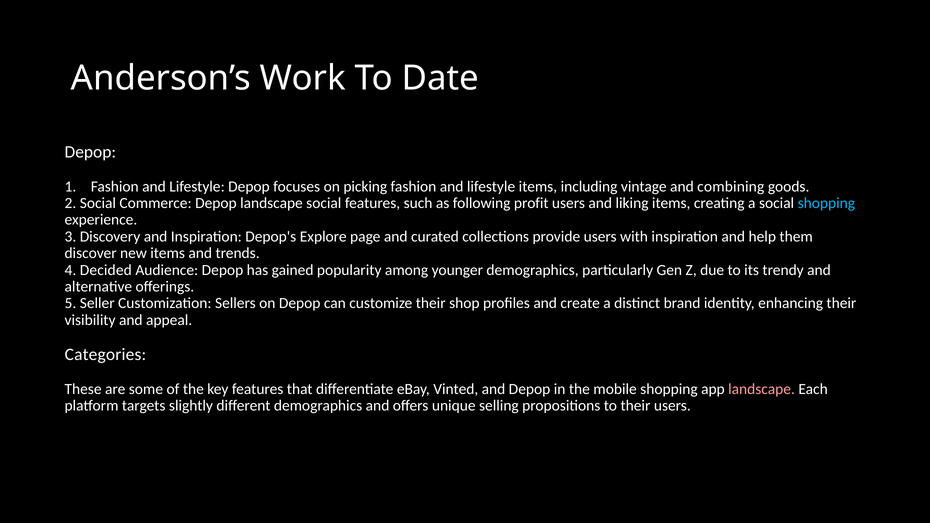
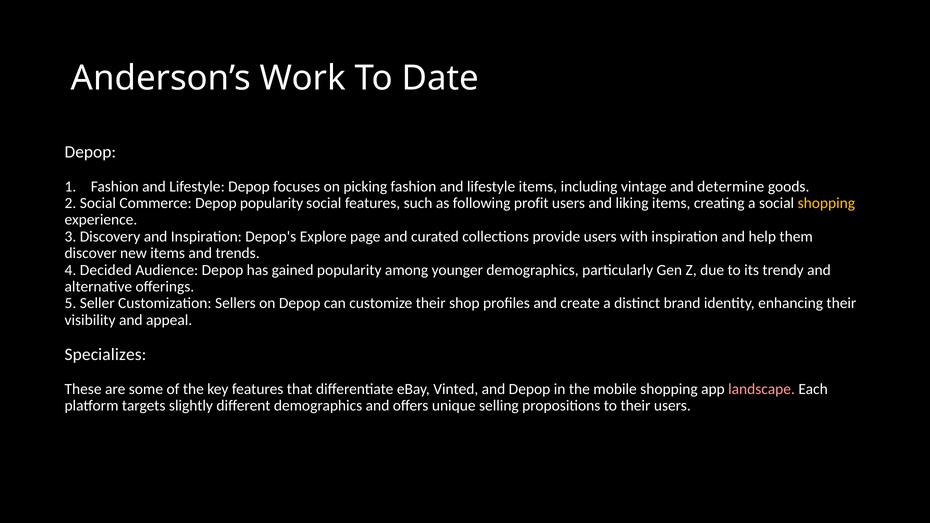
combining: combining -> determine (731, 187)
Depop landscape: landscape -> popularity (272, 203)
shopping colour: light blue -> yellow (826, 203)
Categories: Categories -> Specializes (106, 355)
